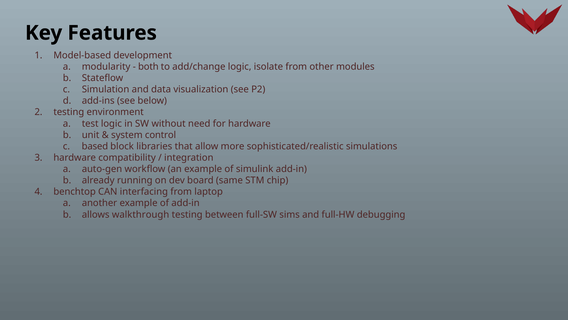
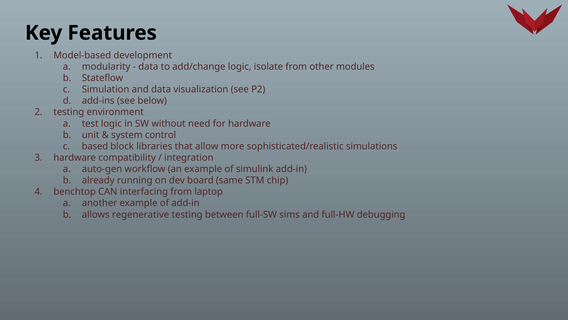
both: both -> data (148, 67)
walkthrough: walkthrough -> regenerative (141, 214)
